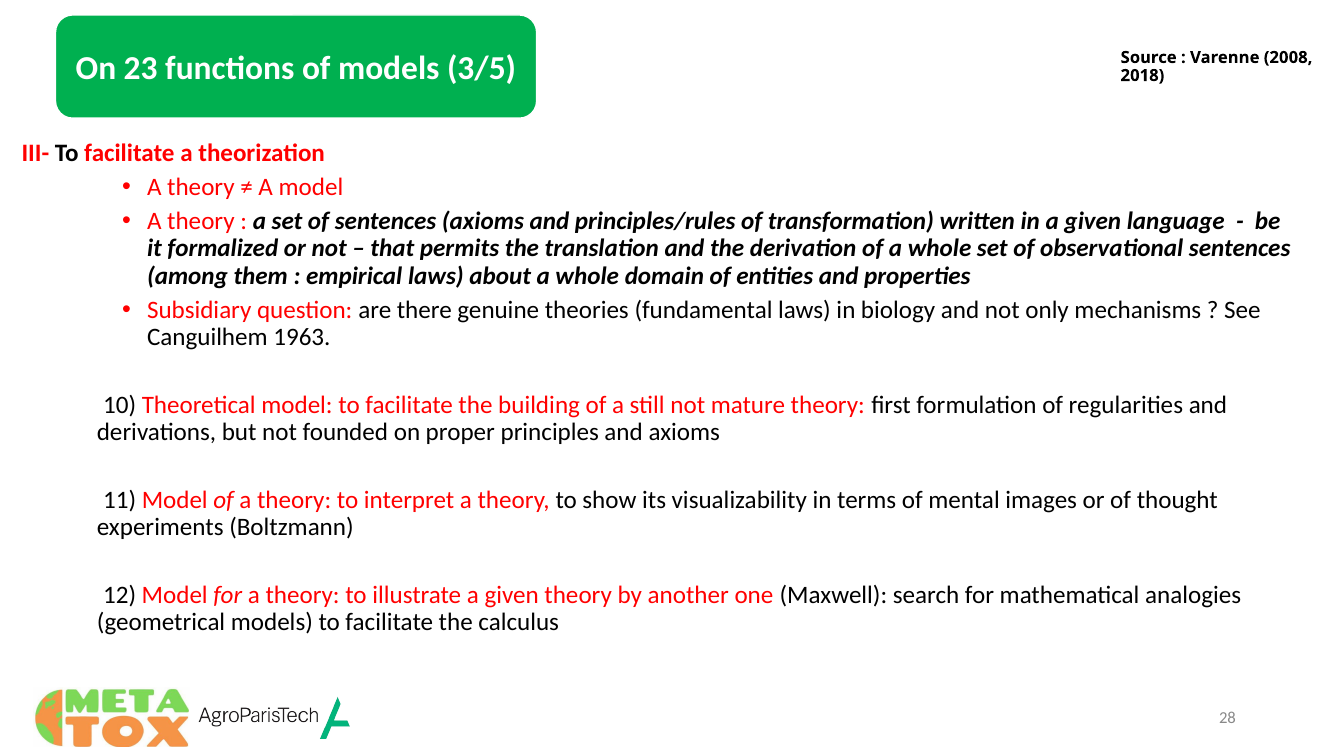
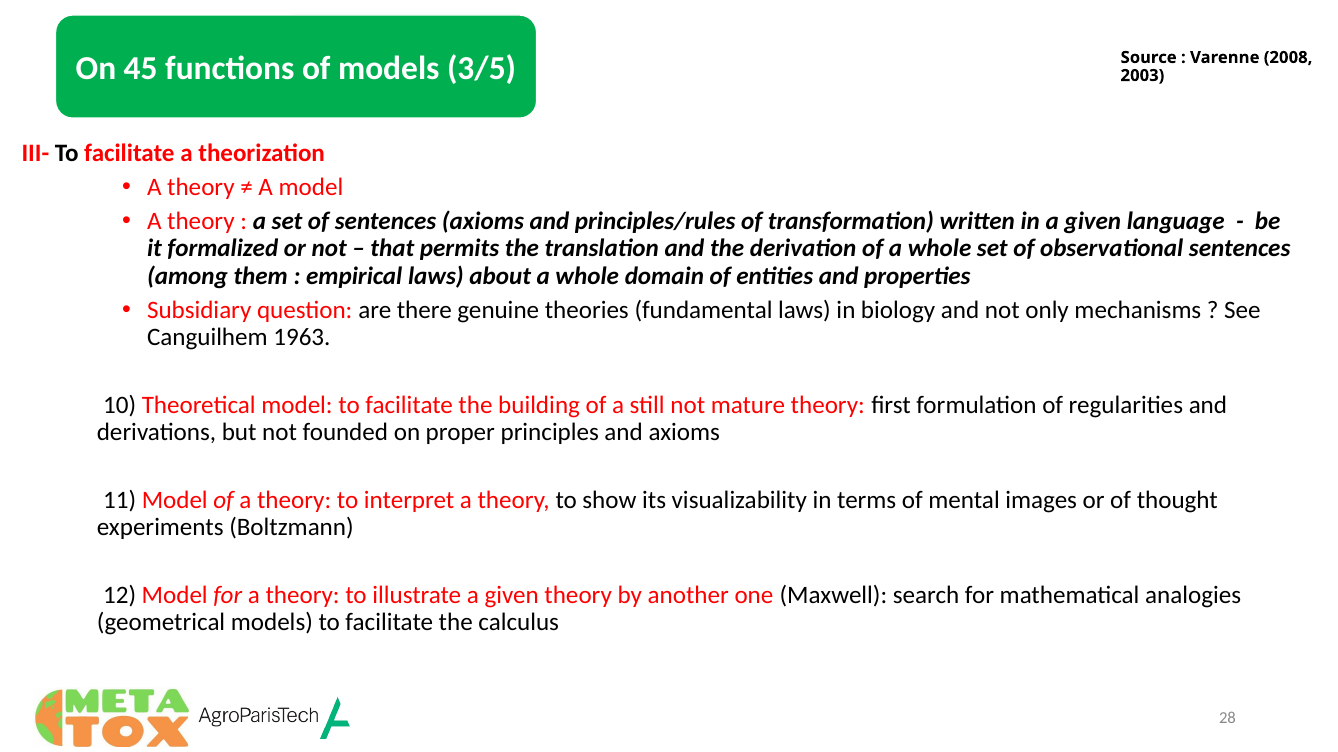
23: 23 -> 45 (141, 69)
2018: 2018 -> 2003 (1142, 76)
